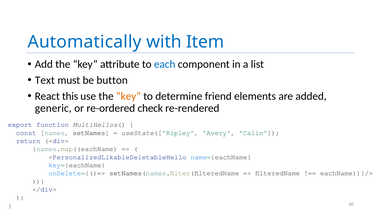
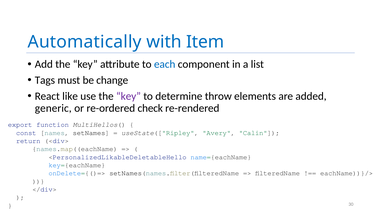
Text: Text -> Tags (45, 80)
button: button -> change (112, 80)
this: this -> like (70, 96)
key colour: orange -> purple (129, 96)
friend: friend -> throw (218, 96)
